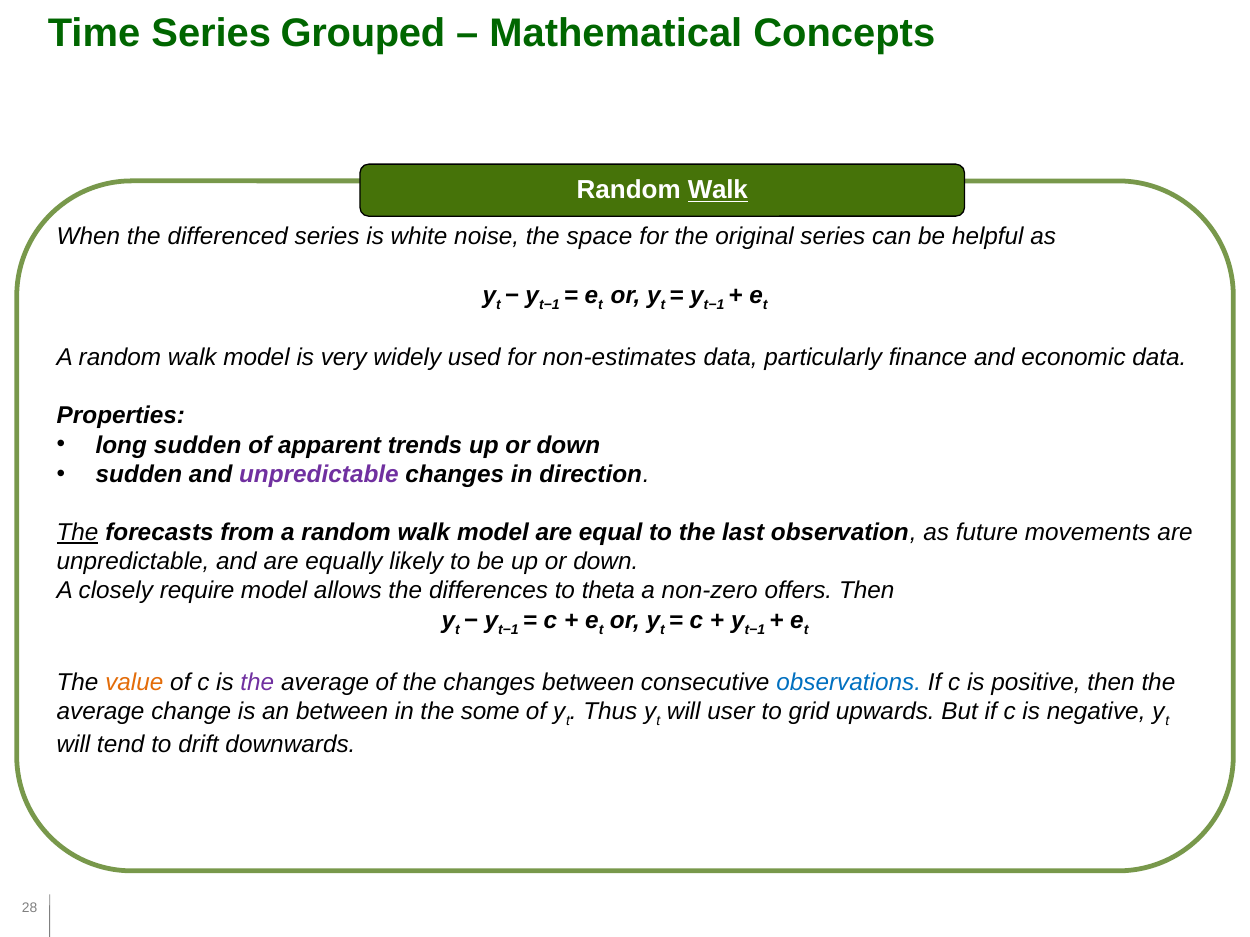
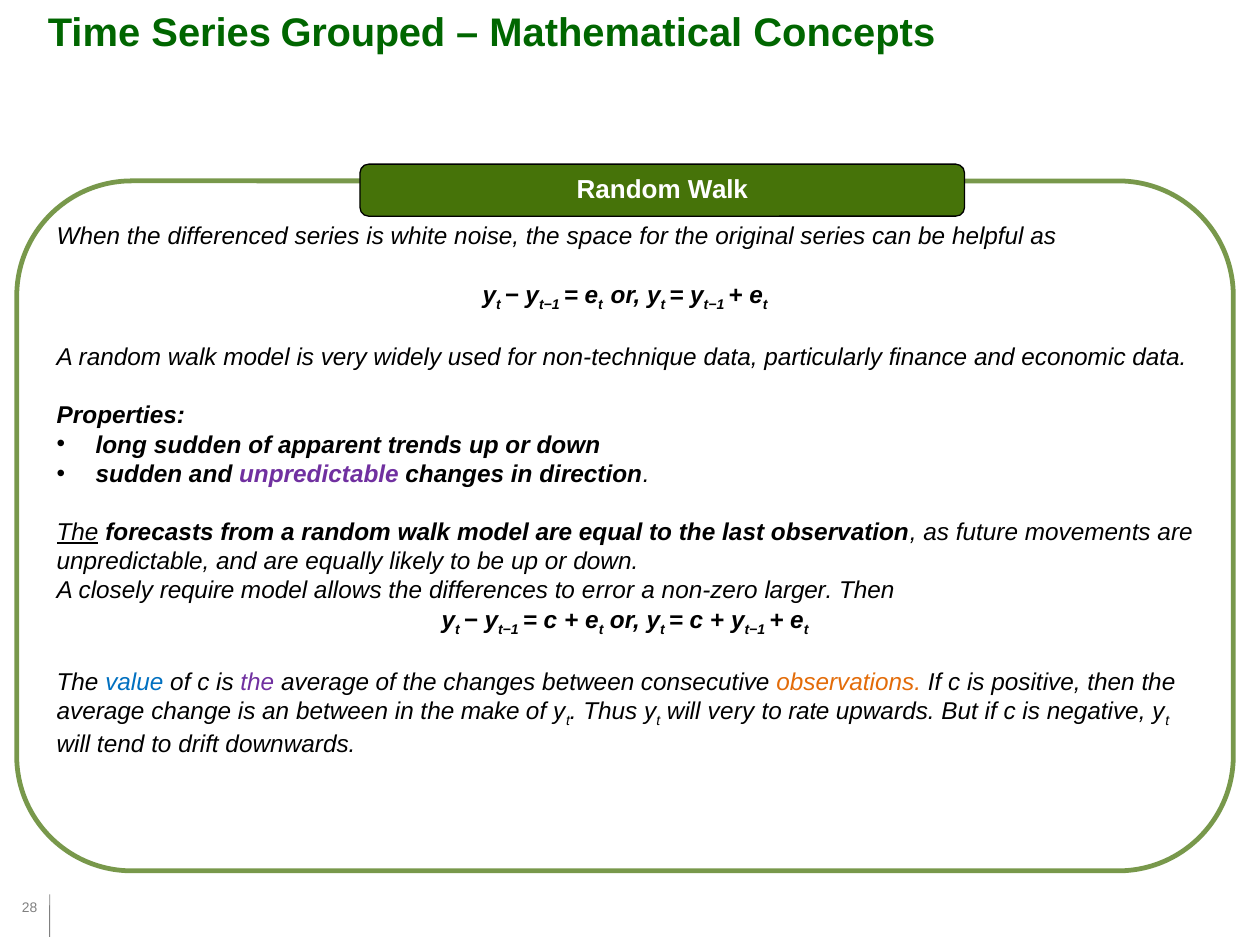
Walk underline: present -> none (718, 190)
non-estimates: non-estimates -> non-technique (620, 358)
theta: theta -> error (608, 591)
offers: offers -> larger (798, 591)
value colour: orange -> blue (134, 683)
observations colour: blue -> orange (849, 683)
some: some -> make (490, 712)
will user: user -> very (731, 712)
grid: grid -> rate (809, 712)
